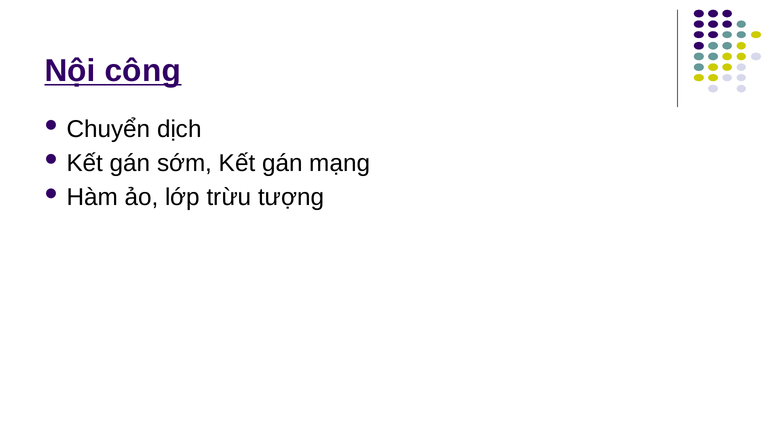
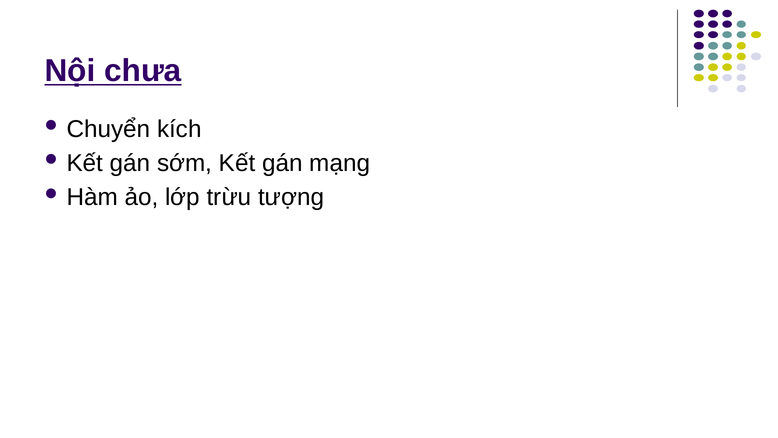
công: công -> chưa (143, 71)
dịch: dịch -> kích (179, 129)
